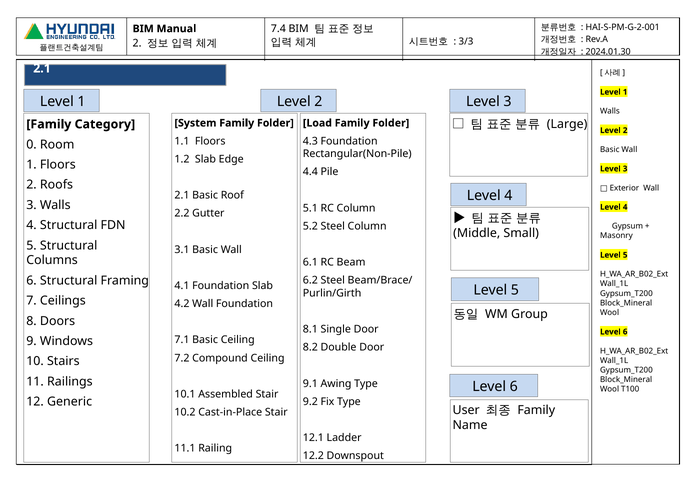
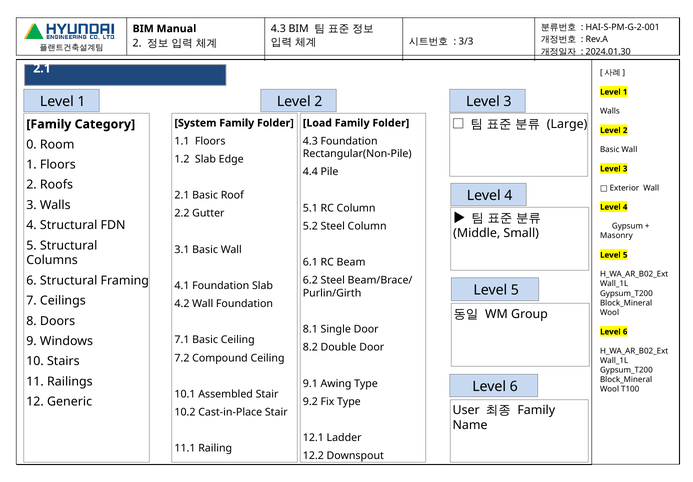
7.4: 7.4 -> 4.3 (278, 29)
